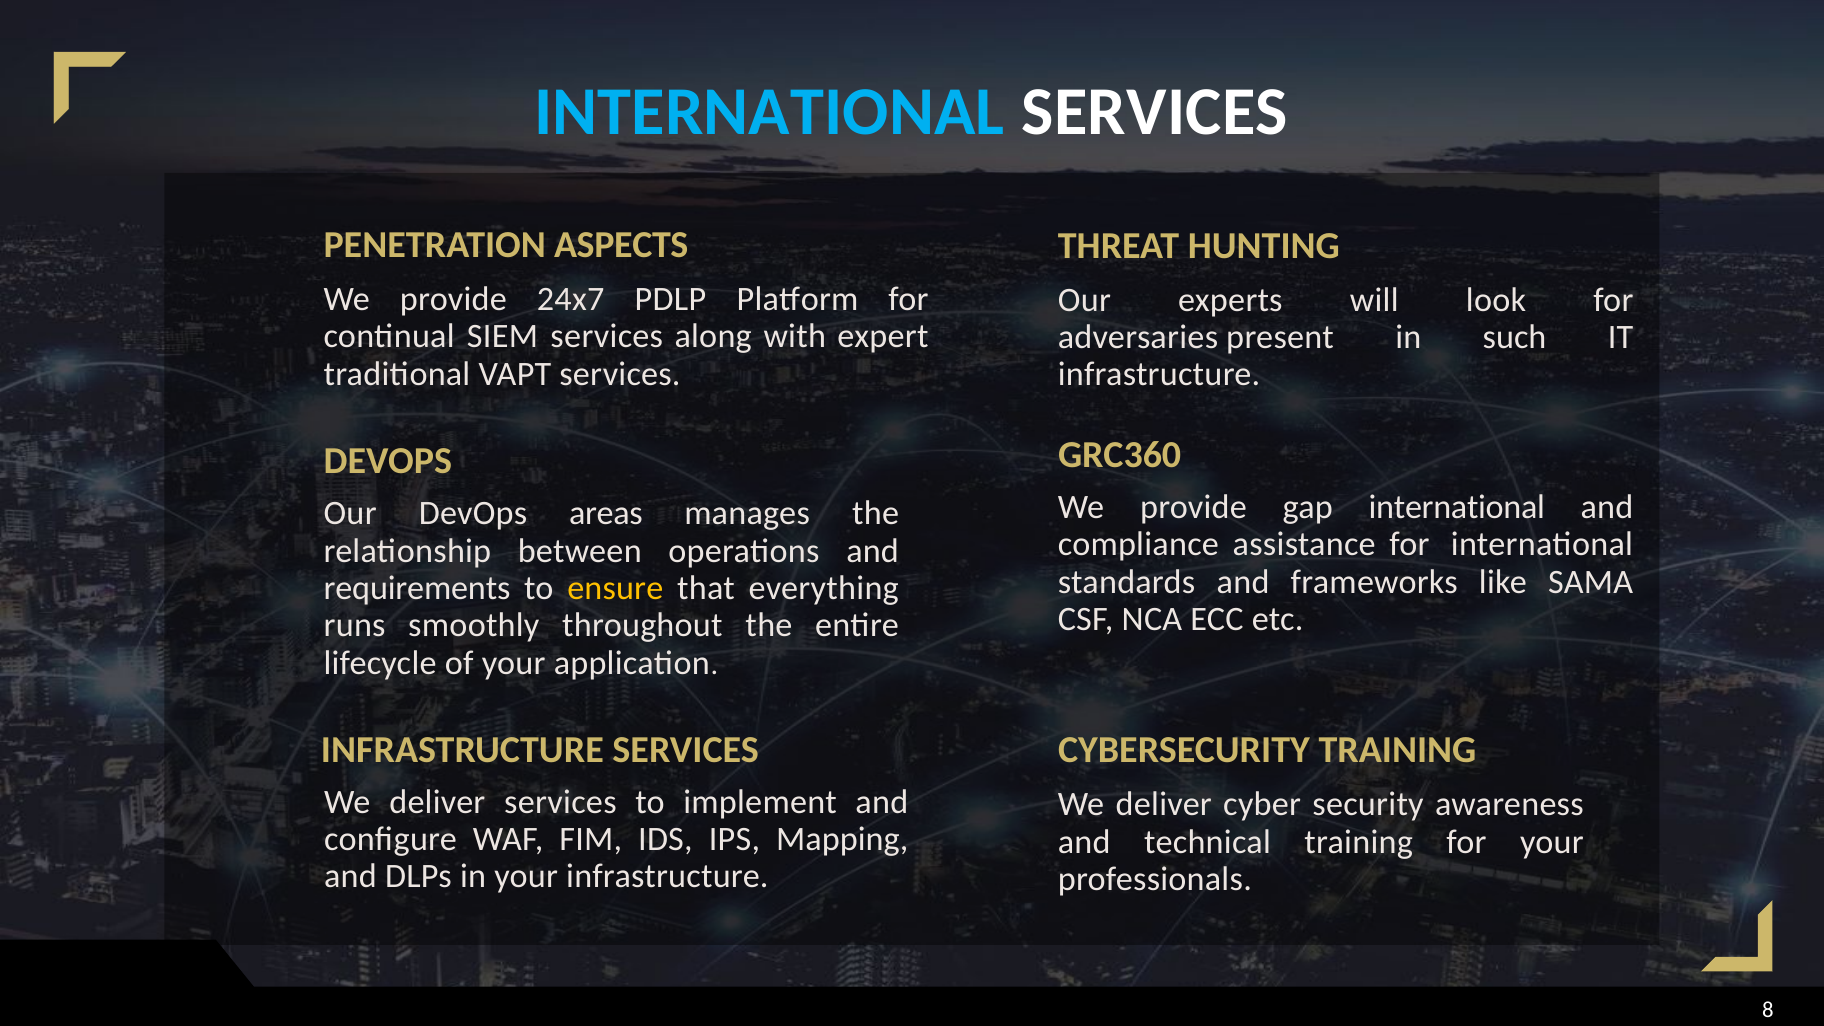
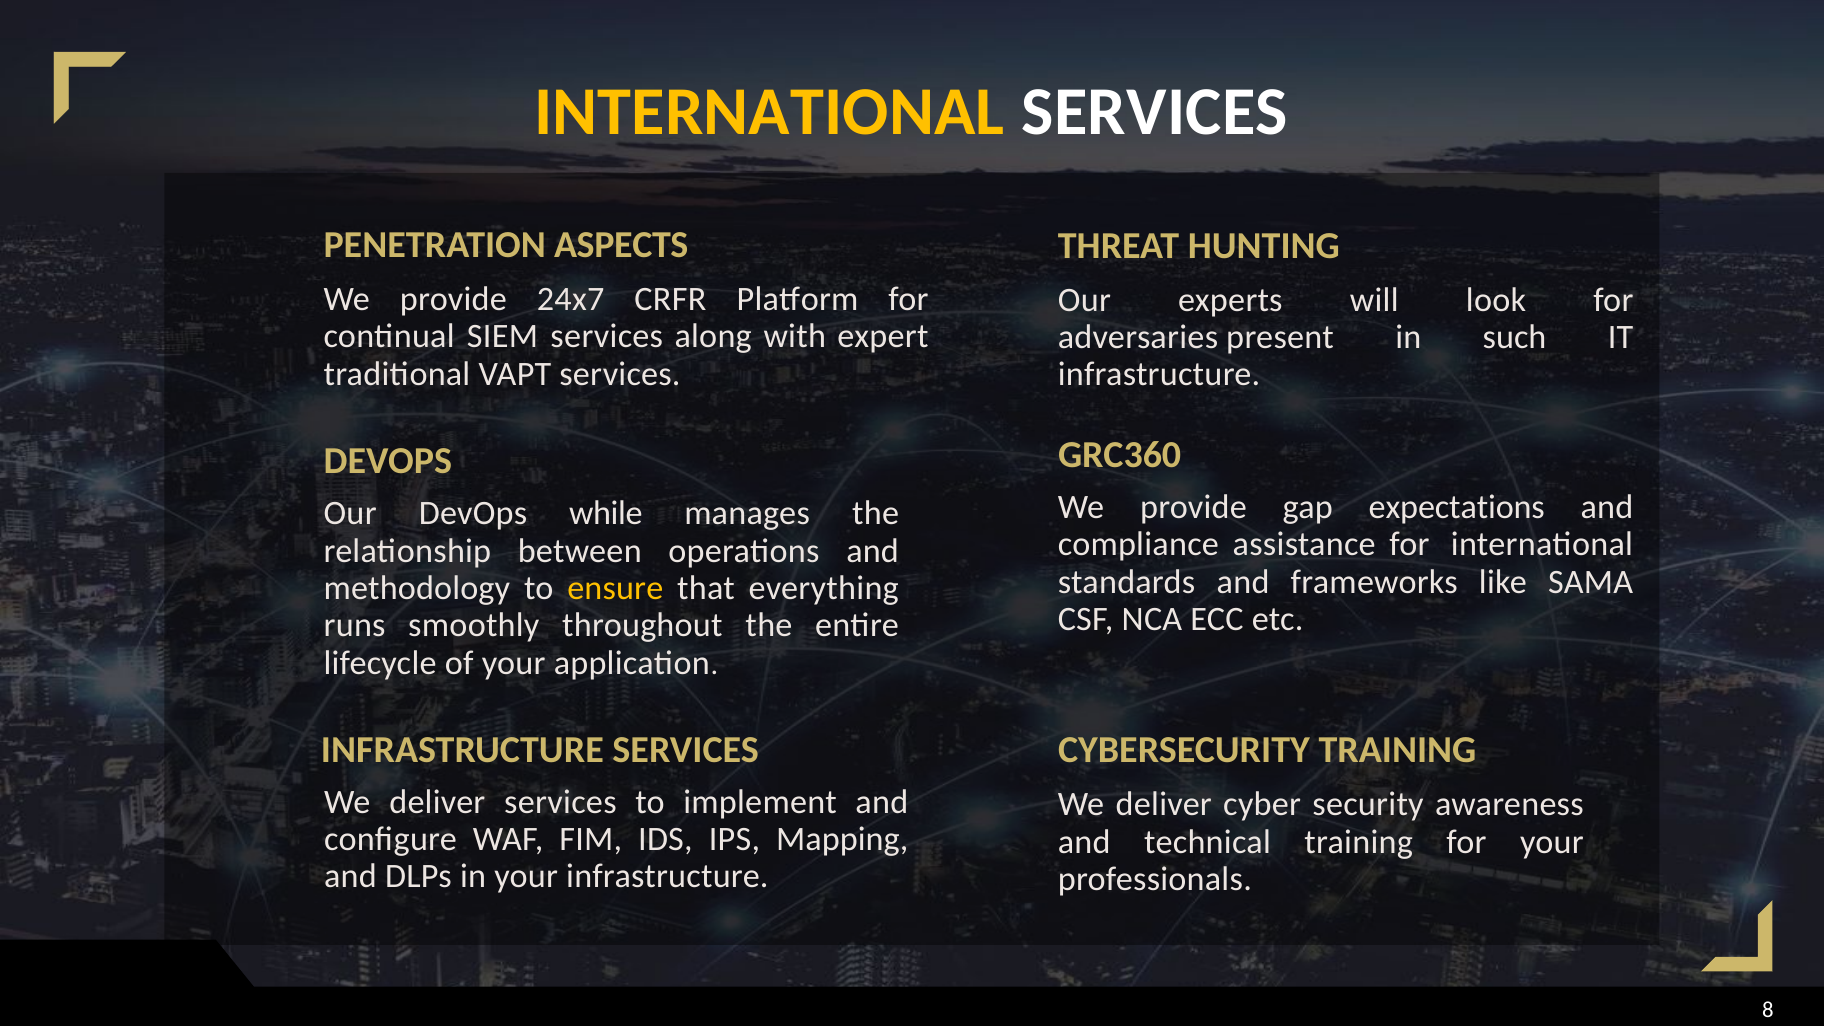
INTERNATIONAL colour: light blue -> yellow (770, 111)
PDLP: PDLP -> CRFR (670, 299)
gap international: international -> expectations (1457, 507)
areas: areas -> while (606, 513)
requirements: requirements -> methodology (417, 588)
